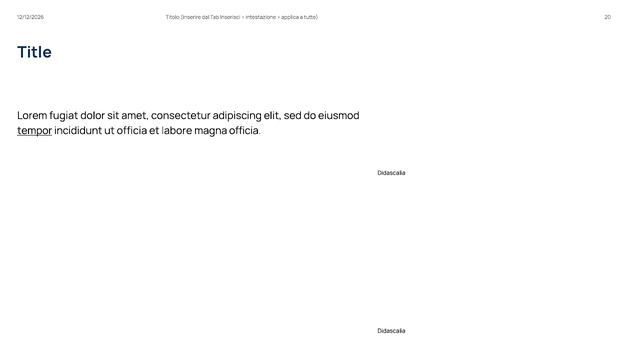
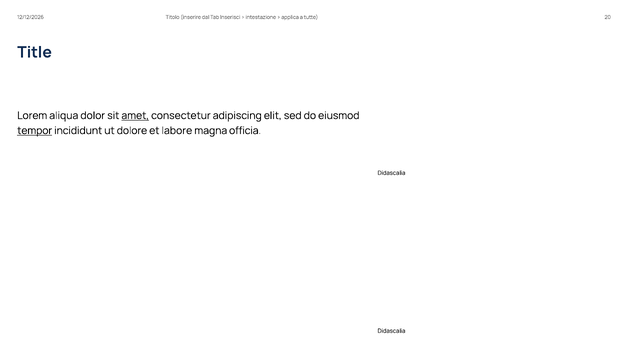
fugiat: fugiat -> aliqua (64, 116)
amet underline: none -> present (135, 116)
ut officia: officia -> dolore (132, 131)
